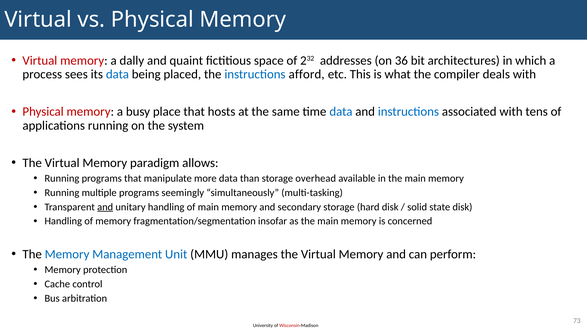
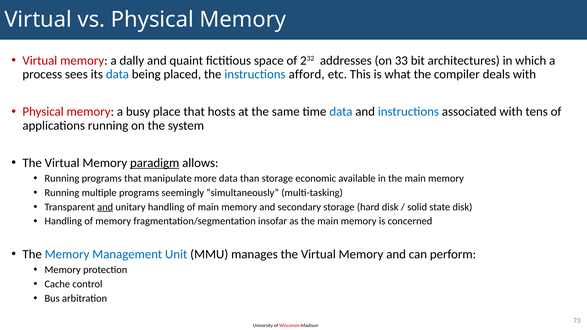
36: 36 -> 33 (401, 60)
paradigm underline: none -> present (155, 163)
overhead: overhead -> economic (316, 179)
